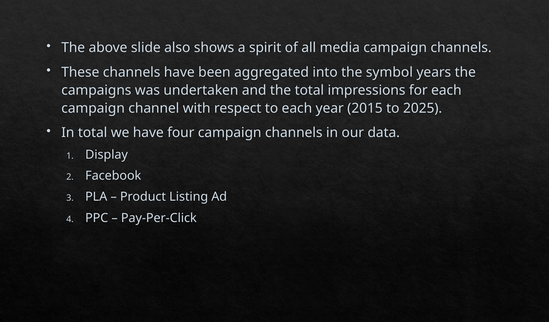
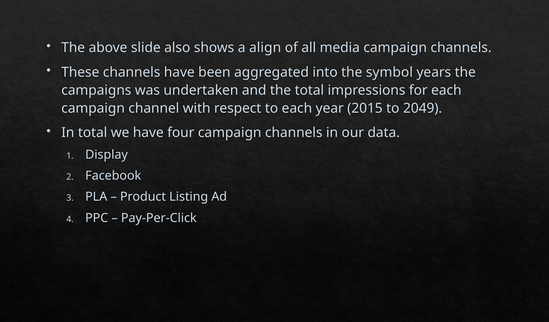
spirit: spirit -> align (265, 48)
2025: 2025 -> 2049 (423, 108)
